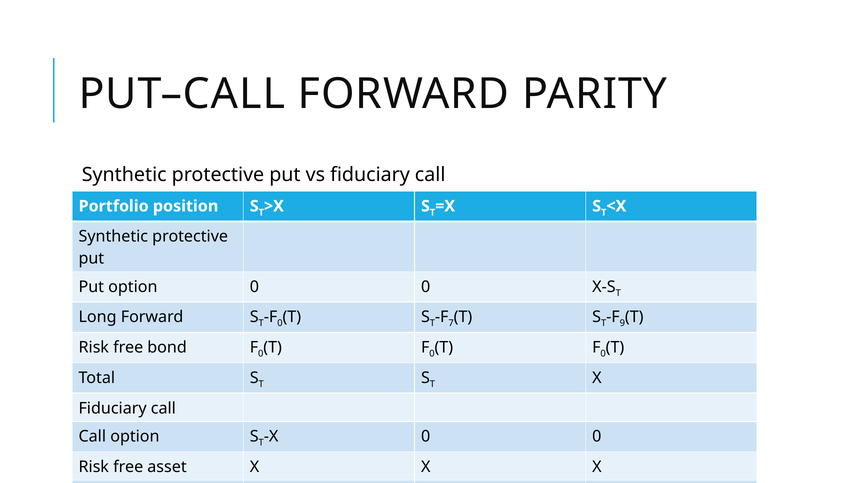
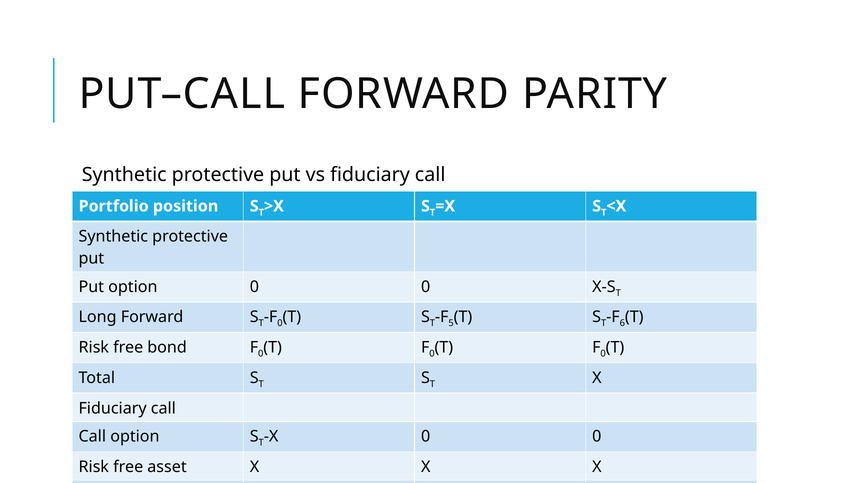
7: 7 -> 5 (451, 324)
9: 9 -> 6 (622, 324)
